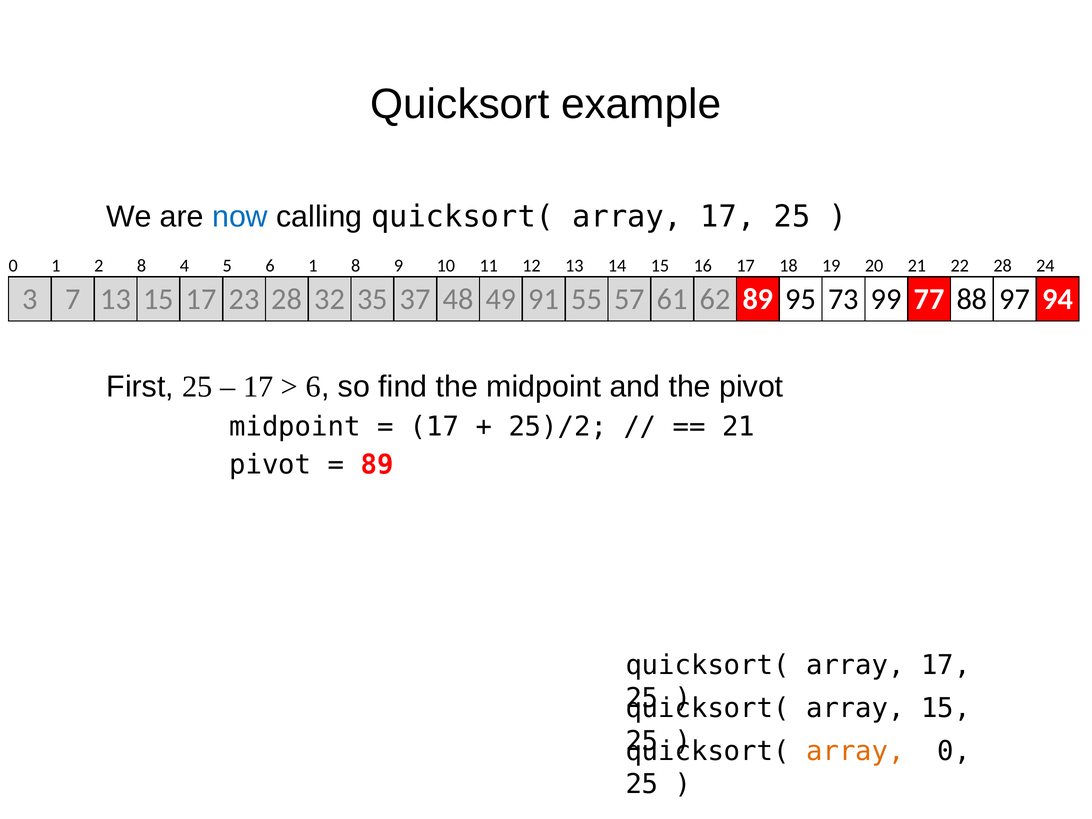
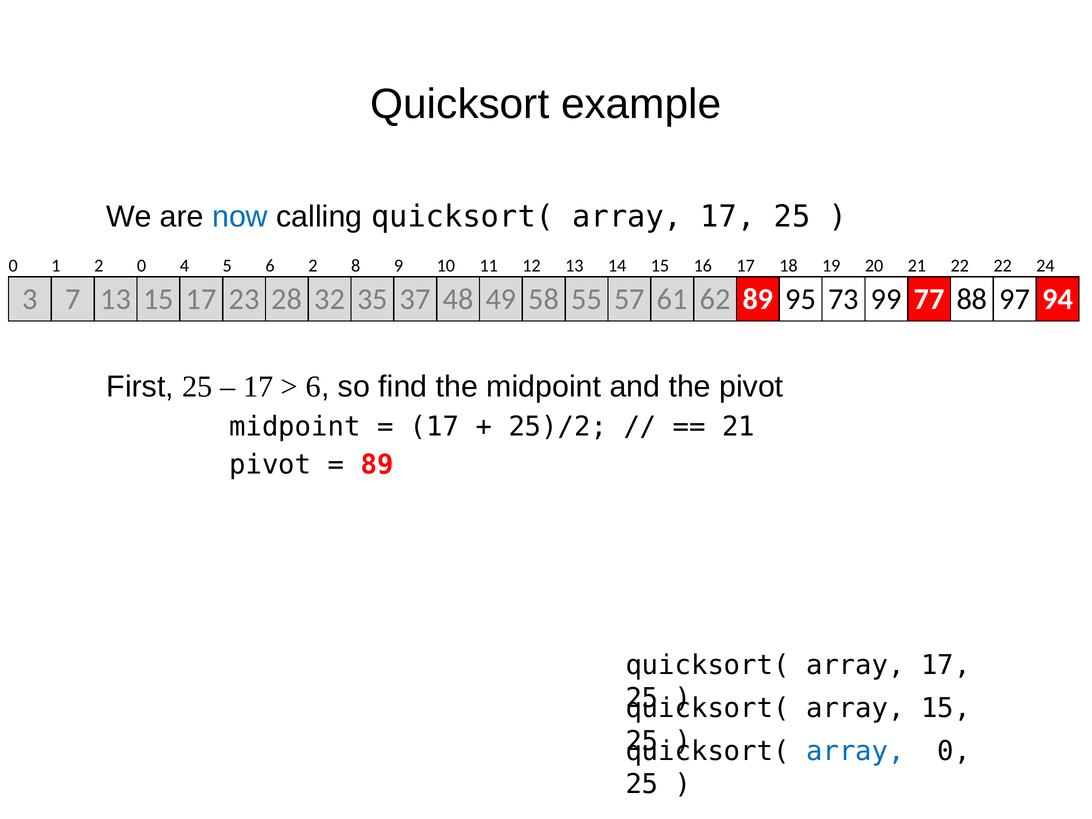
2 8: 8 -> 0 (142, 266)
6 1: 1 -> 2 (313, 266)
22 28: 28 -> 22 (1003, 266)
91: 91 -> 58 (544, 299)
array colour: orange -> blue (855, 751)
